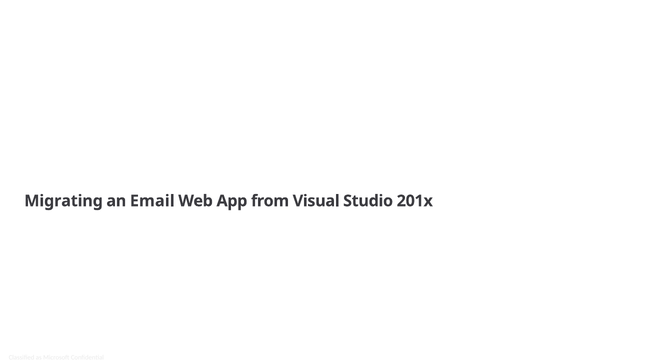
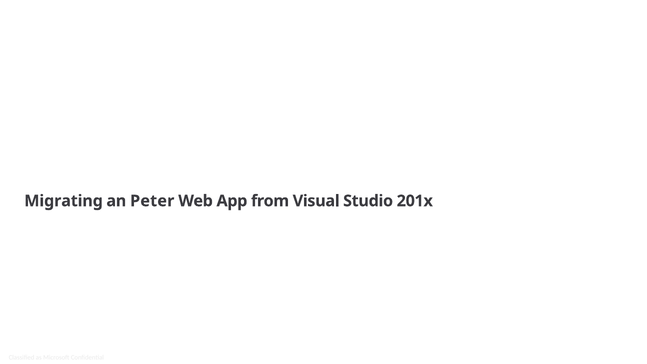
Email: Email -> Peter (152, 201)
